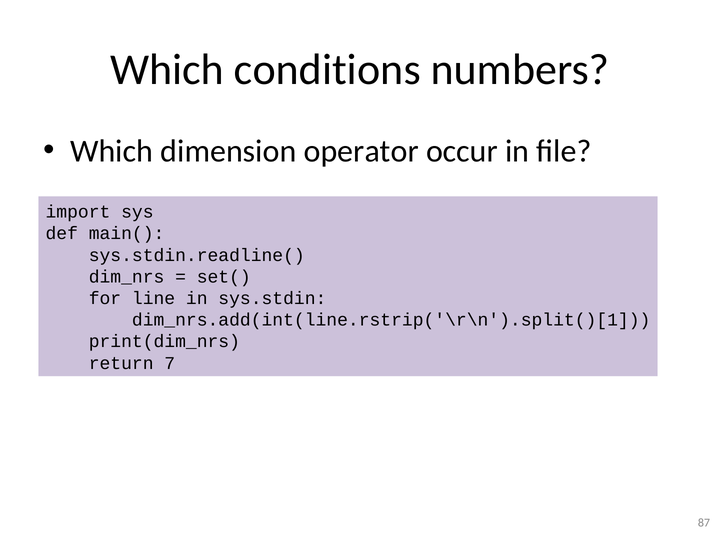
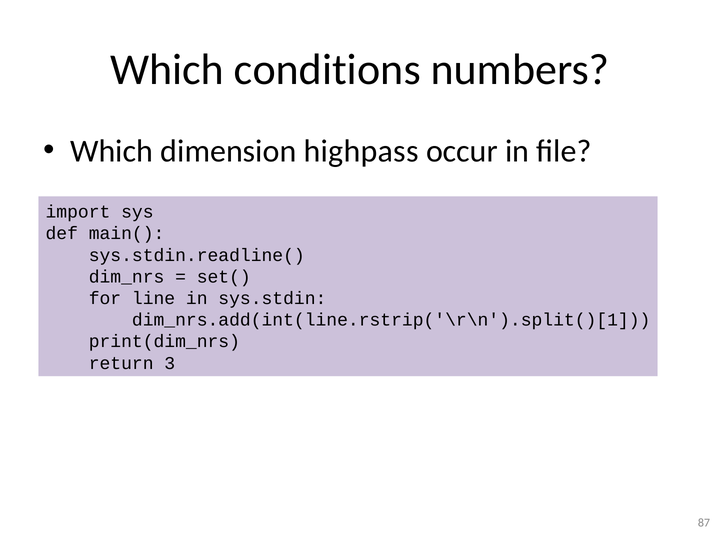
operator: operator -> highpass (361, 151)
7: 7 -> 3 (170, 363)
